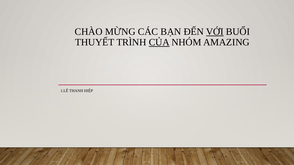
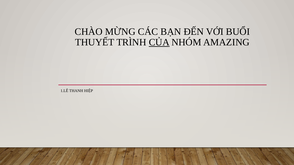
VỚI underline: present -> none (215, 32)
